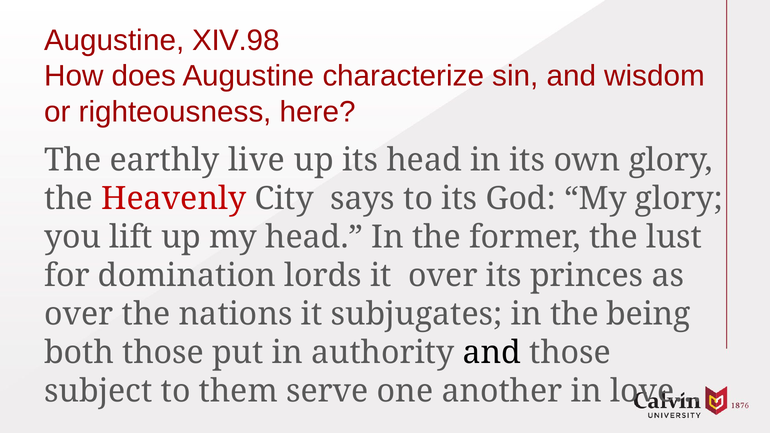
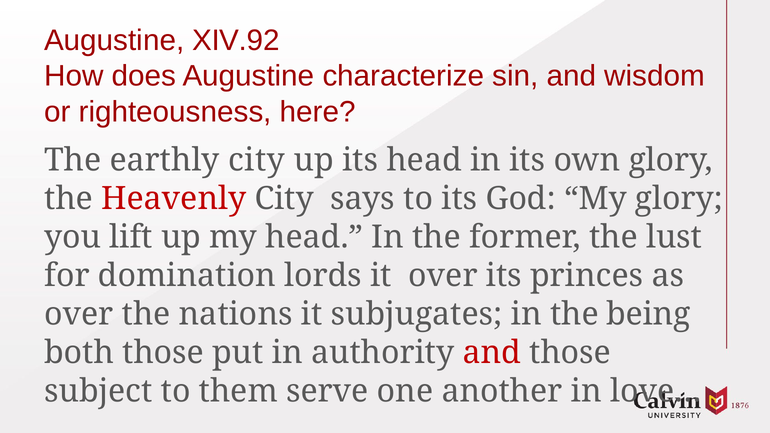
XIV.98: XIV.98 -> XIV.92 (236, 41)
earthly live: live -> city (257, 160)
and colour: black -> red (492, 353)
